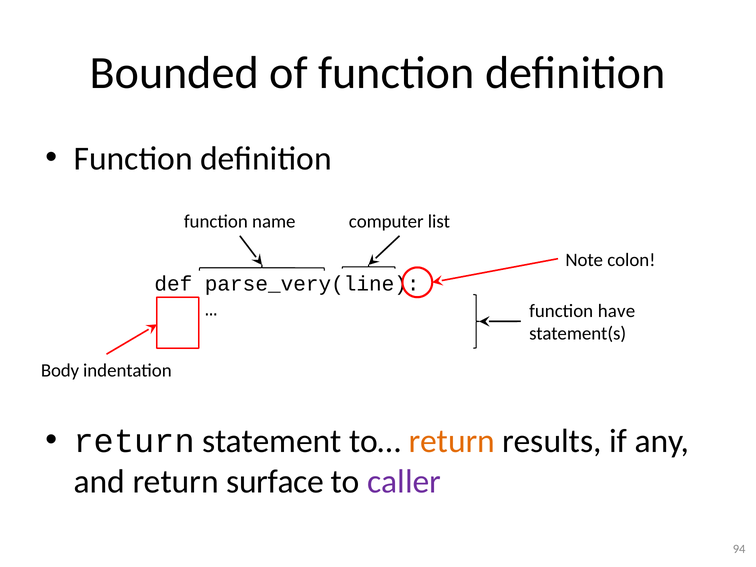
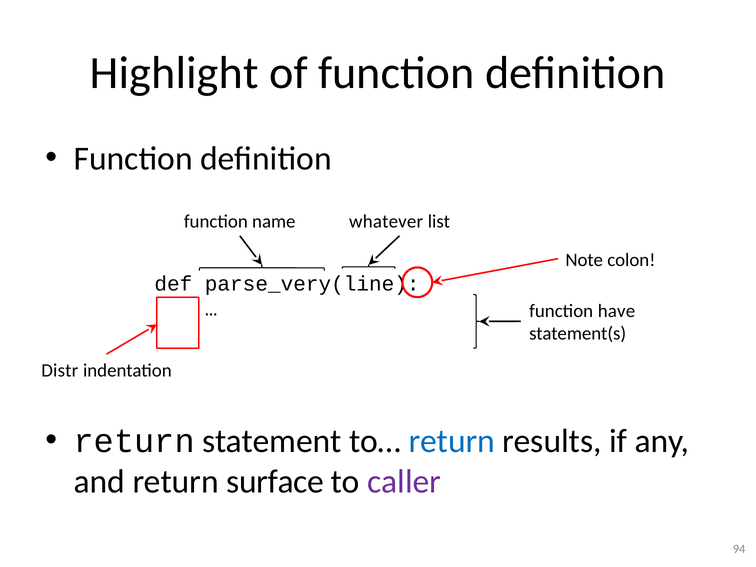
Bounded: Bounded -> Highlight (174, 73)
computer: computer -> whatever (386, 222)
Body: Body -> Distr (60, 371)
return colour: orange -> blue (452, 441)
